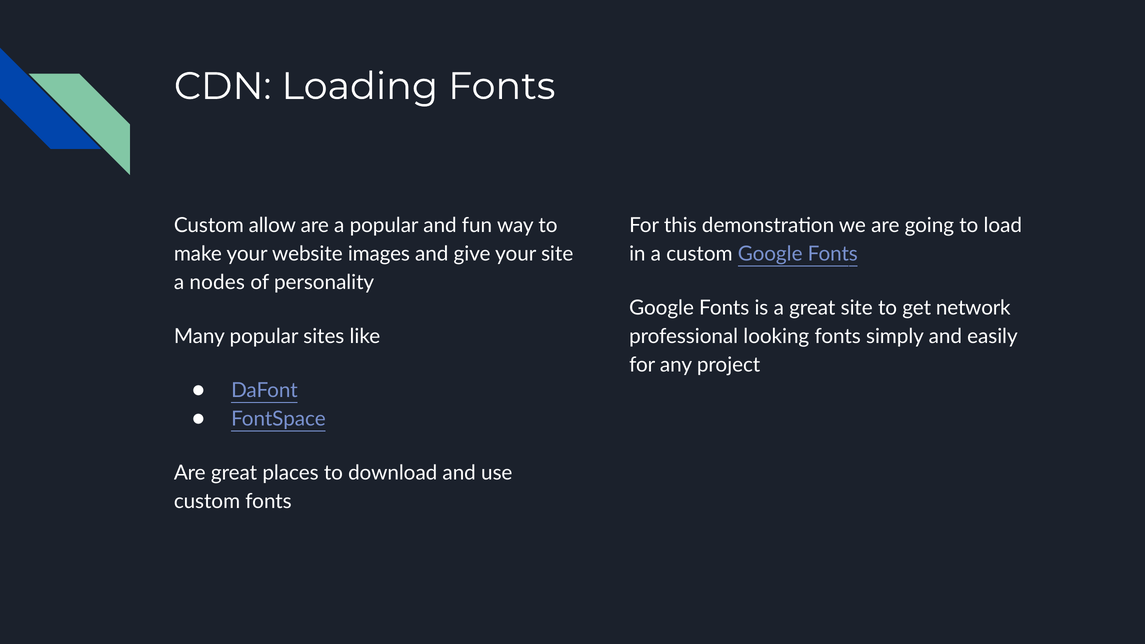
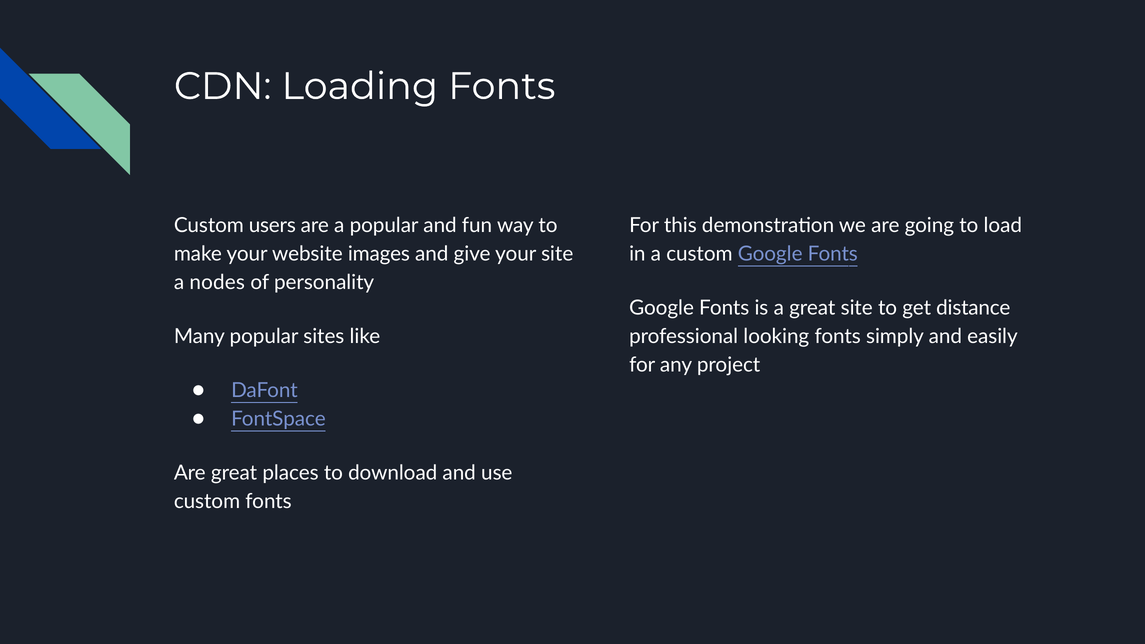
allow: allow -> users (272, 225)
network: network -> distance (973, 308)
